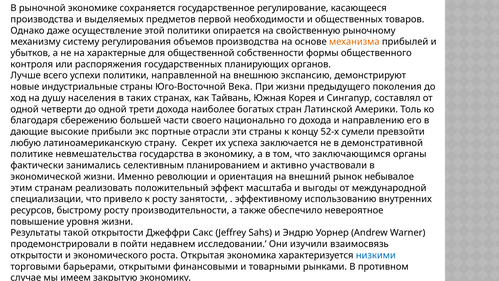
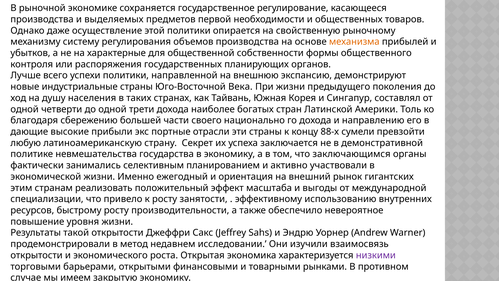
52-х: 52-х -> 88-х (330, 132)
революции: революции -> ежегодный (182, 177)
небывалое: небывалое -> гигантских (389, 177)
пойти: пойти -> метод (134, 244)
низкими colour: blue -> purple (376, 255)
